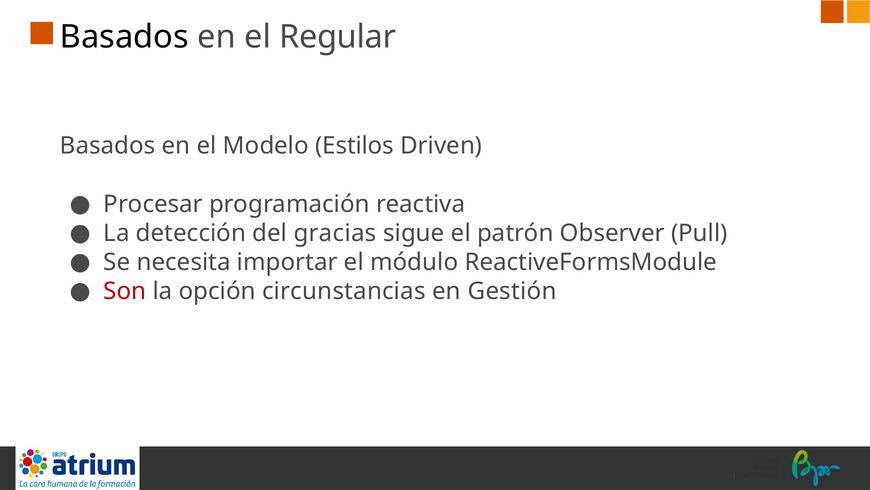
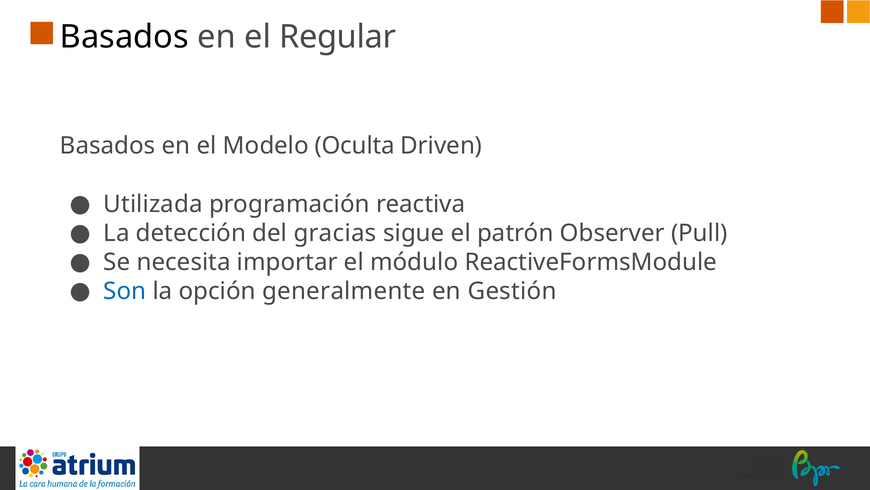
Estilos: Estilos -> Oculta (355, 146)
Procesar: Procesar -> Utilizada (153, 204)
Son colour: red -> blue (125, 291)
circunstancias: circunstancias -> generalmente (344, 291)
